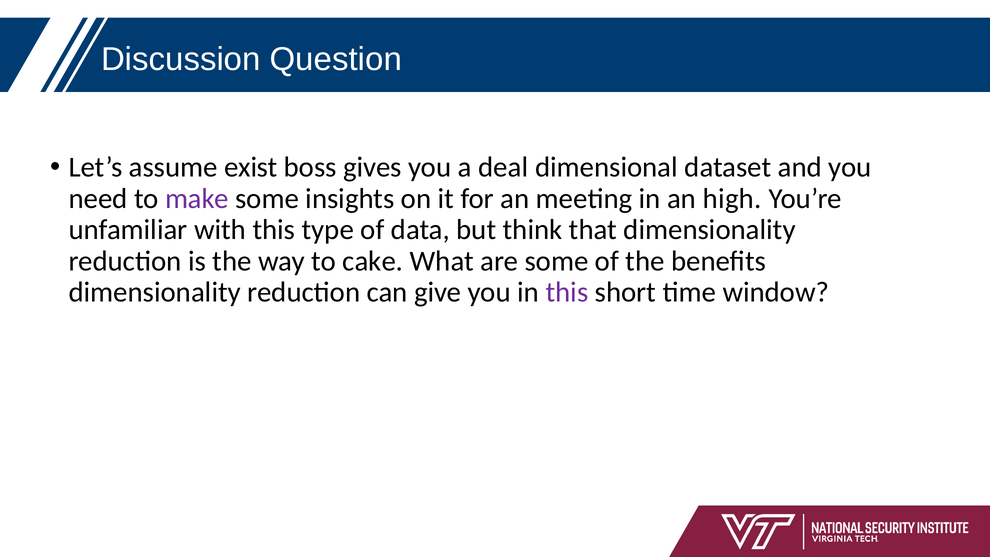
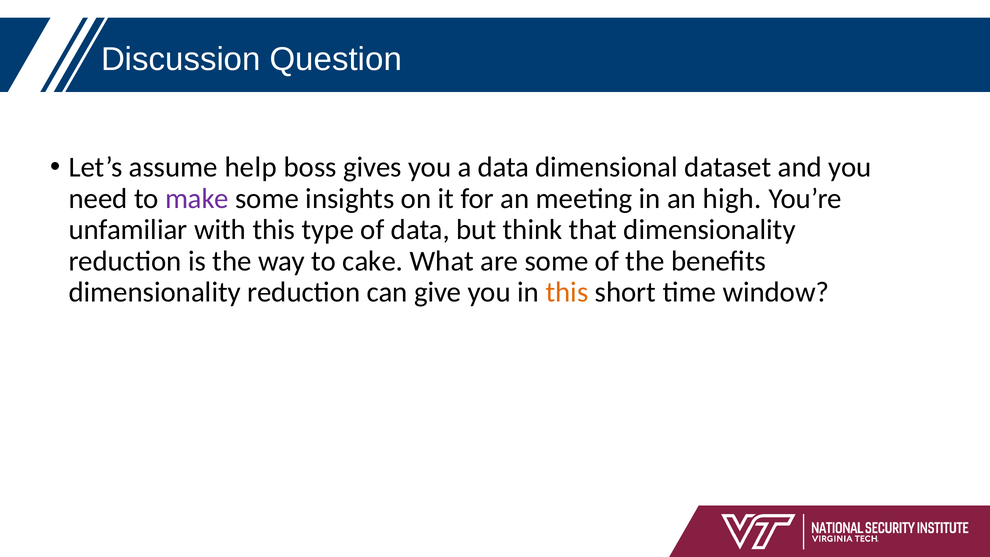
exist: exist -> help (251, 167)
a deal: deal -> data (503, 167)
this colour: purple -> orange (567, 292)
